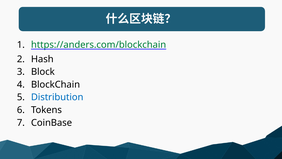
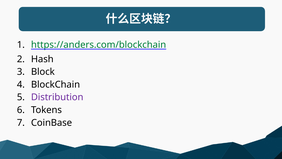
Distribution colour: blue -> purple (57, 97)
